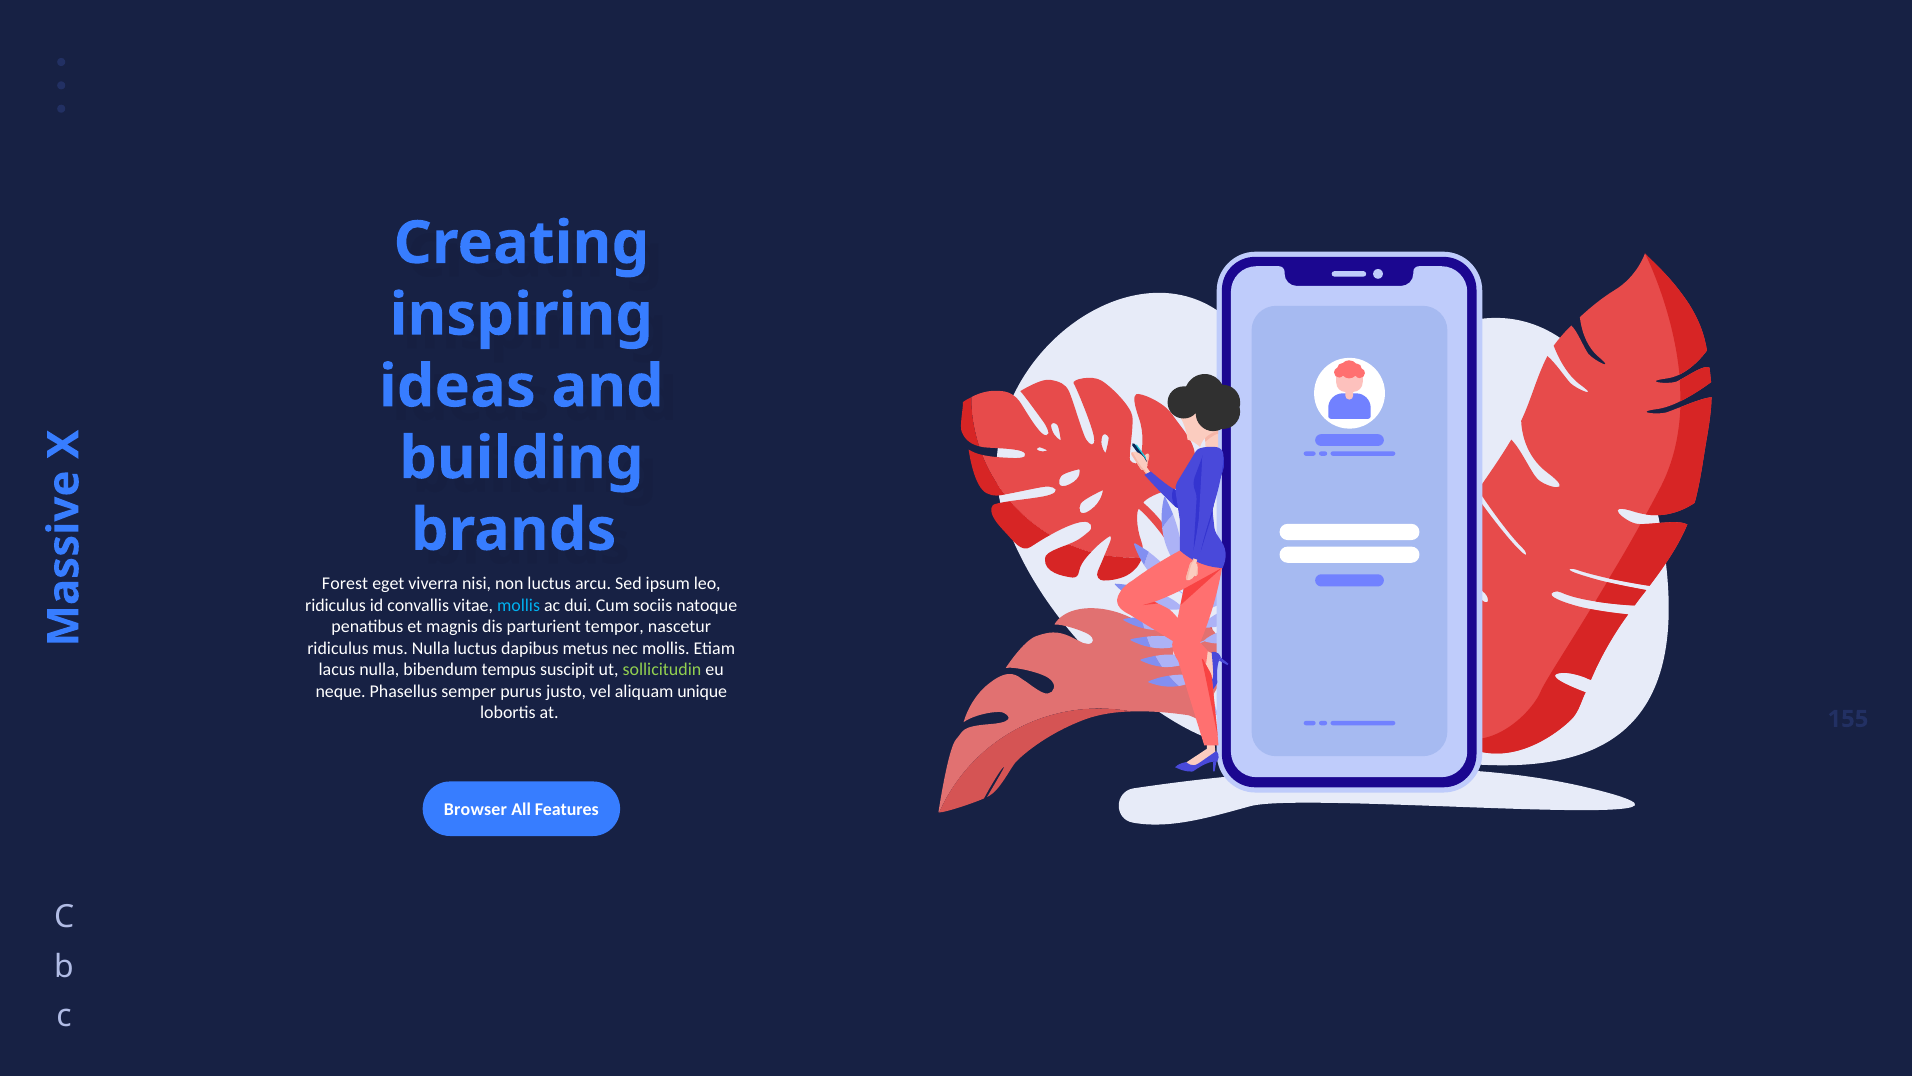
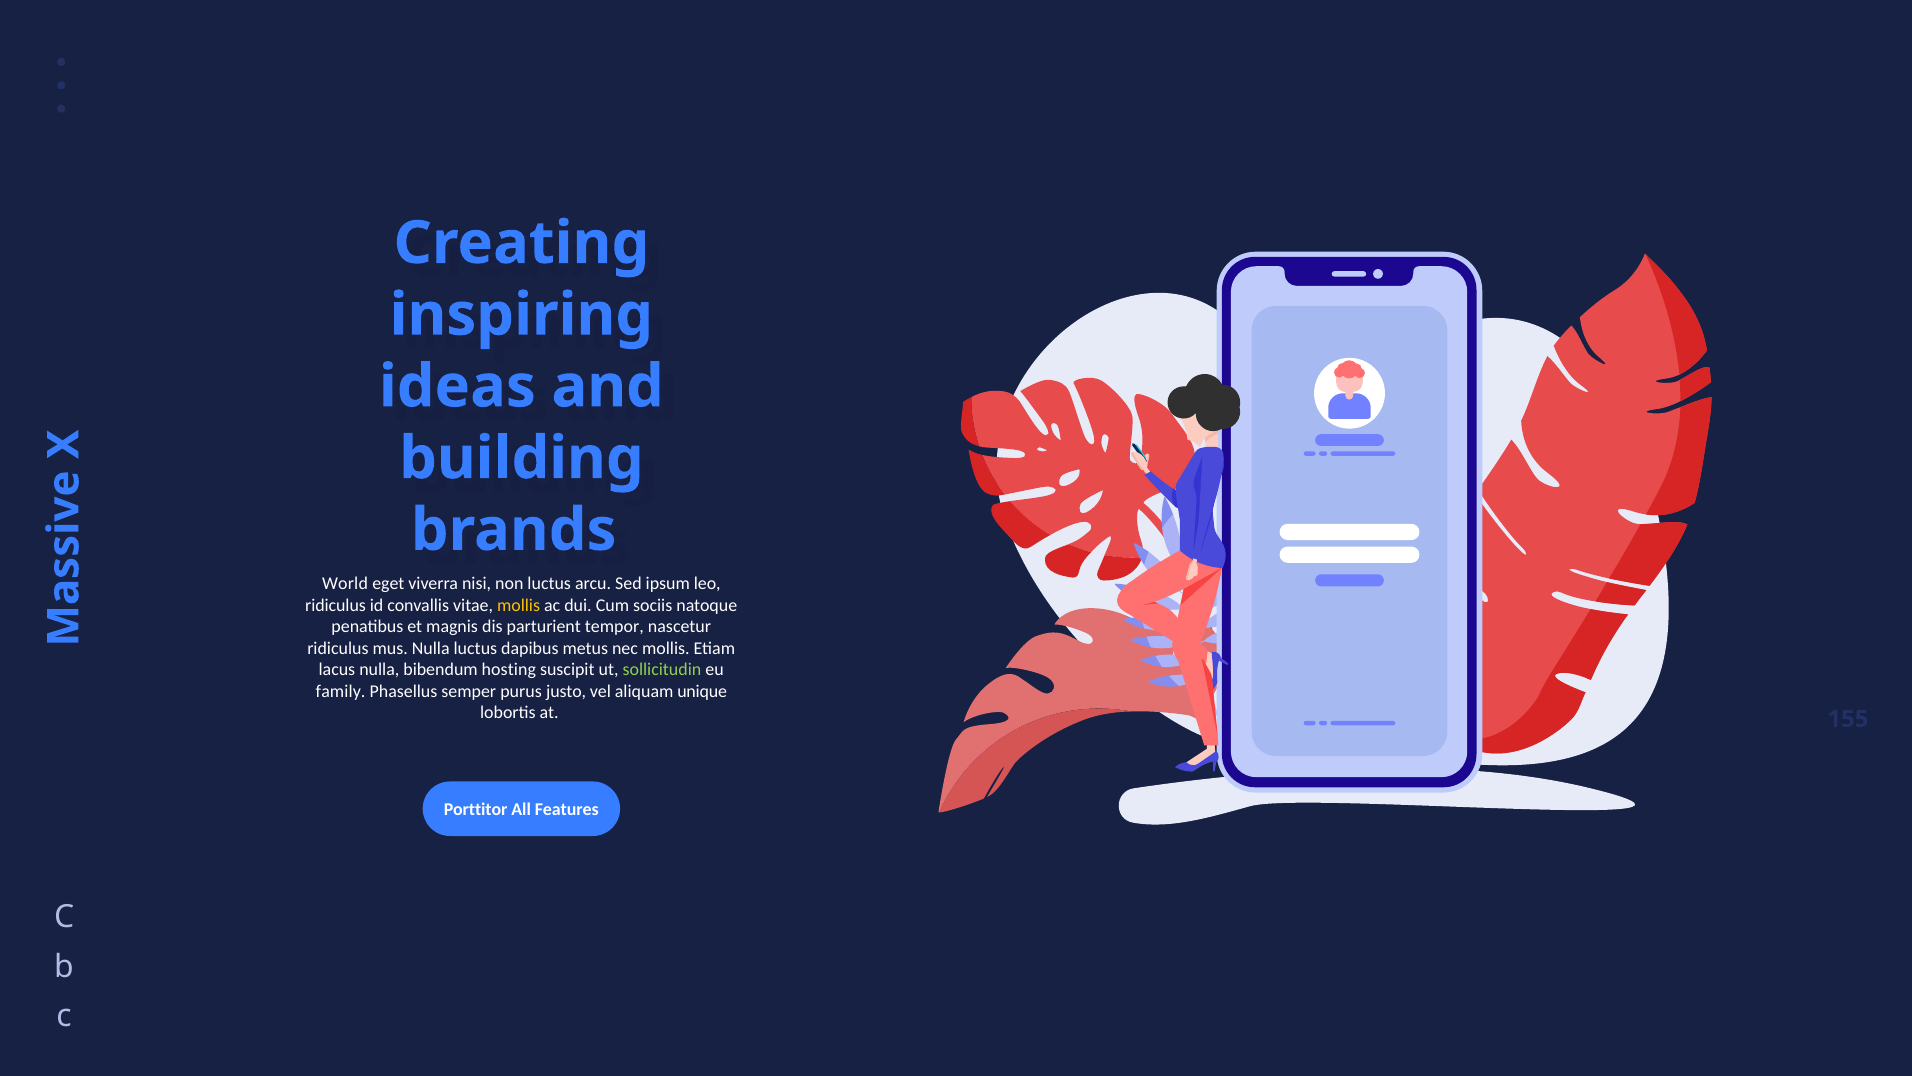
Forest: Forest -> World (345, 583)
mollis colour: light blue -> yellow (519, 605)
tempus: tempus -> hosting (509, 669)
neque: neque -> family (341, 691)
Browser: Browser -> Porttitor (476, 809)
